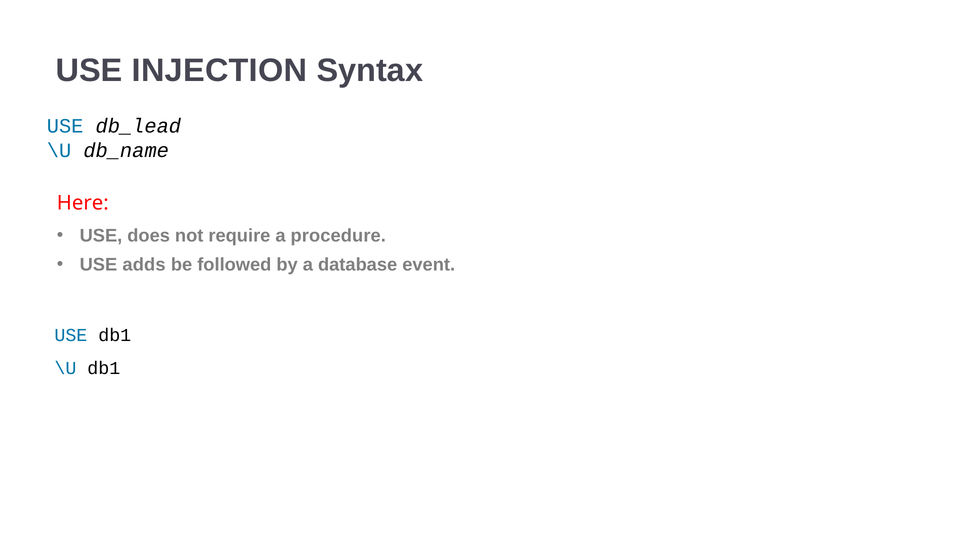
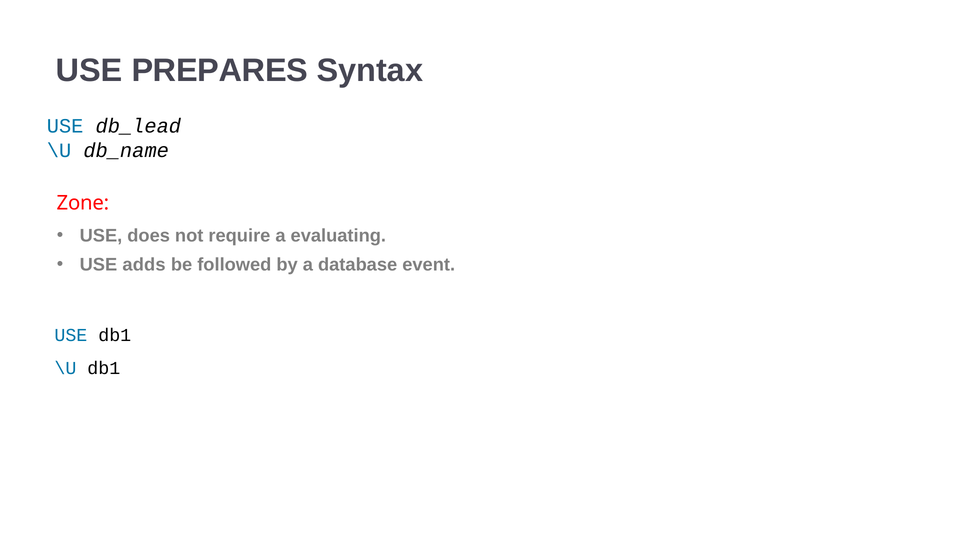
INJECTION: INJECTION -> PREPARES (220, 71)
Here: Here -> Zone (83, 203)
procedure: procedure -> evaluating (338, 236)
